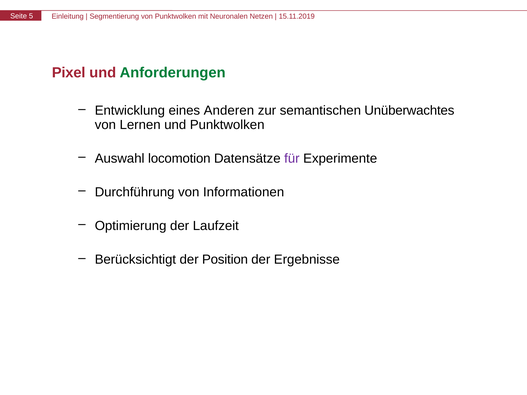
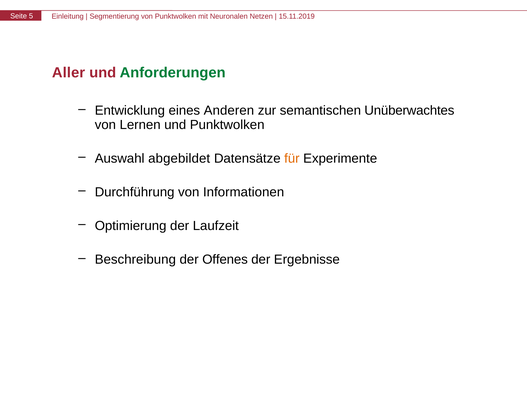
Pixel: Pixel -> Aller (69, 73)
locomotion: locomotion -> abgebildet (179, 159)
für colour: purple -> orange (292, 159)
Berücksichtigt: Berücksichtigt -> Beschreibung (135, 260)
Position: Position -> Offenes (225, 260)
